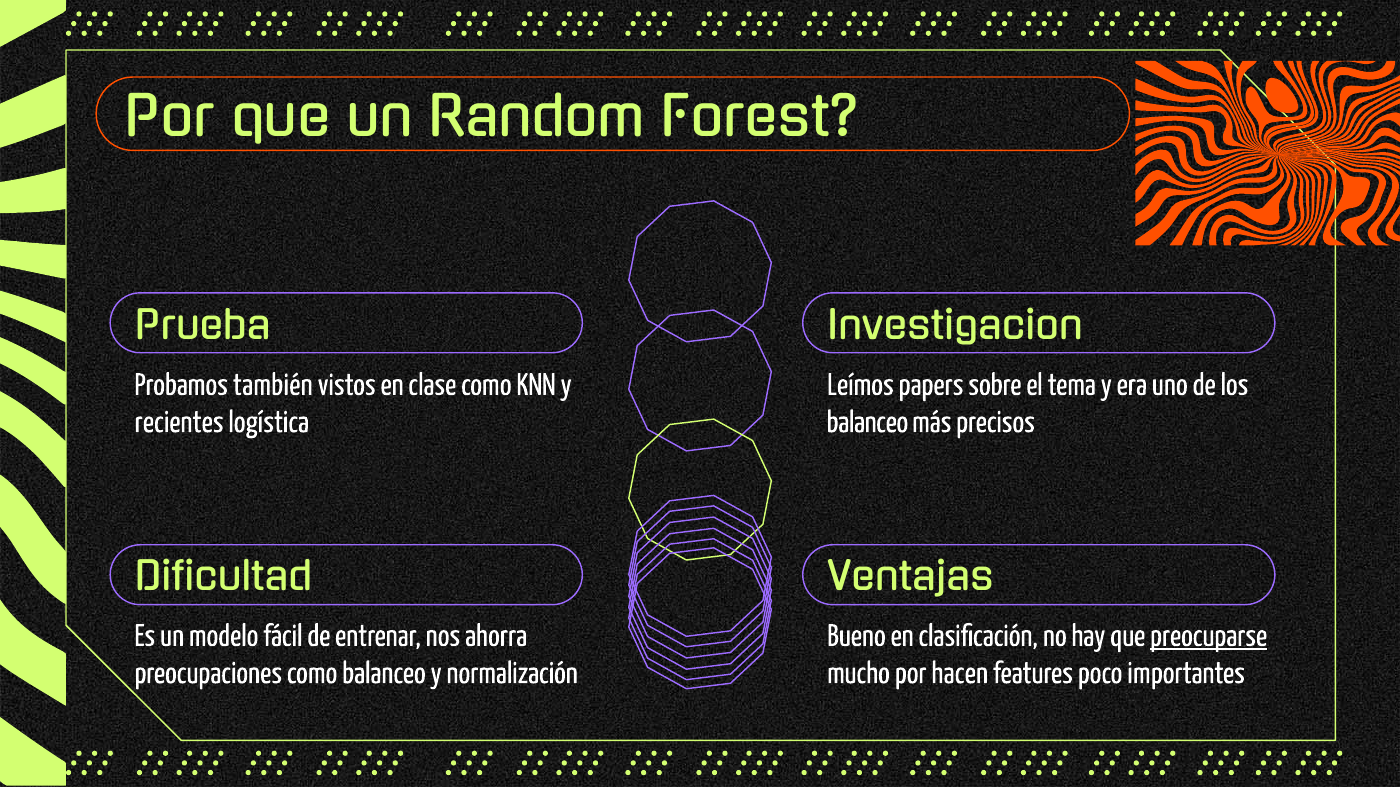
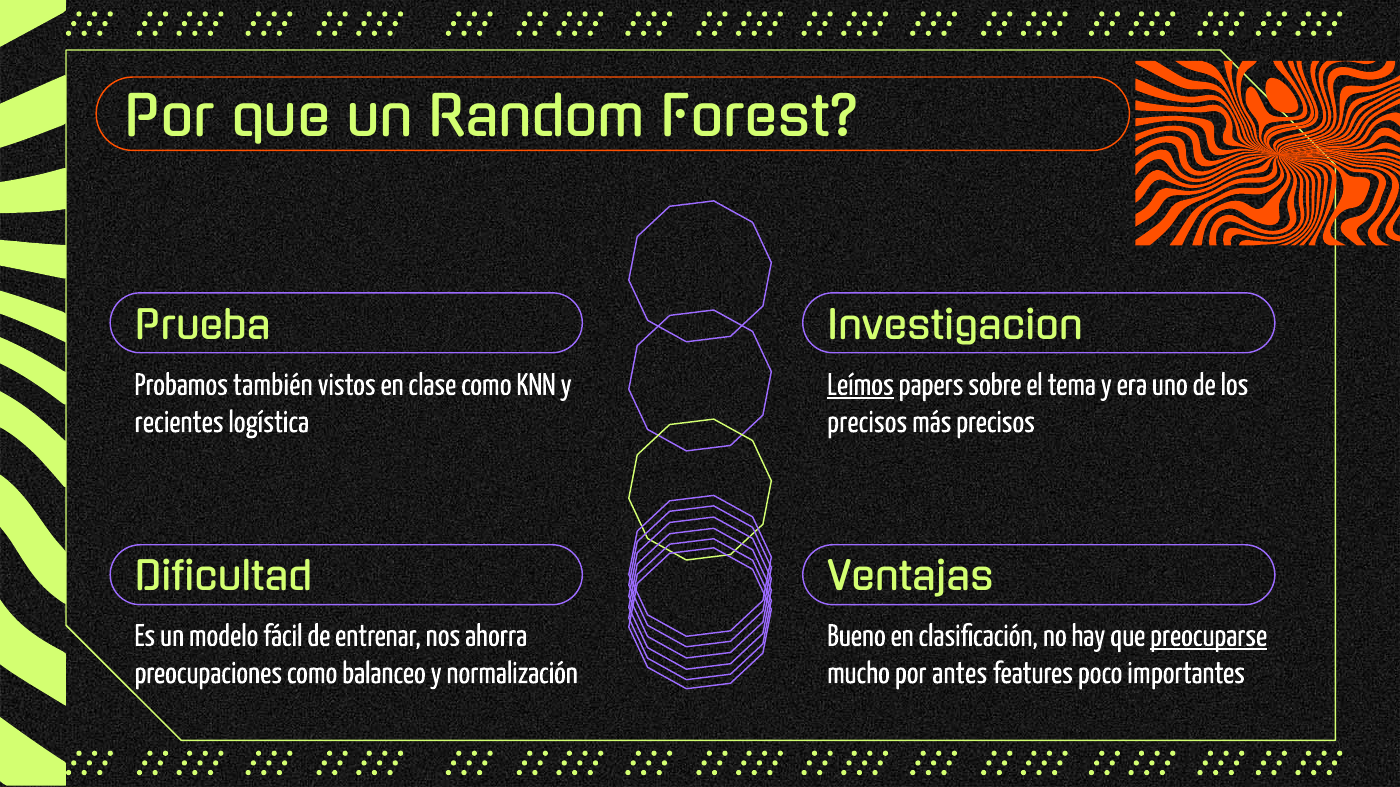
Leímos underline: none -> present (860, 385)
balanceo: balanceo -> precisos (867, 422)
hacen: hacen -> antes (960, 673)
